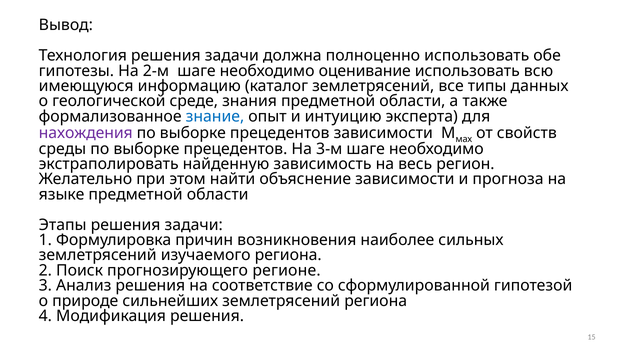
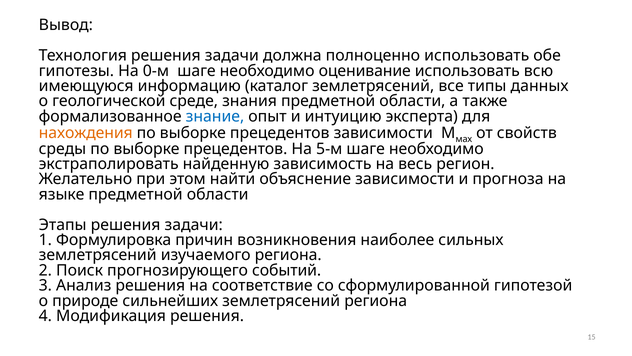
2-м: 2-м -> 0-м (156, 71)
нахождения colour: purple -> orange (86, 133)
3-м: 3-м -> 5-м (329, 149)
регионе: регионе -> событий (287, 270)
